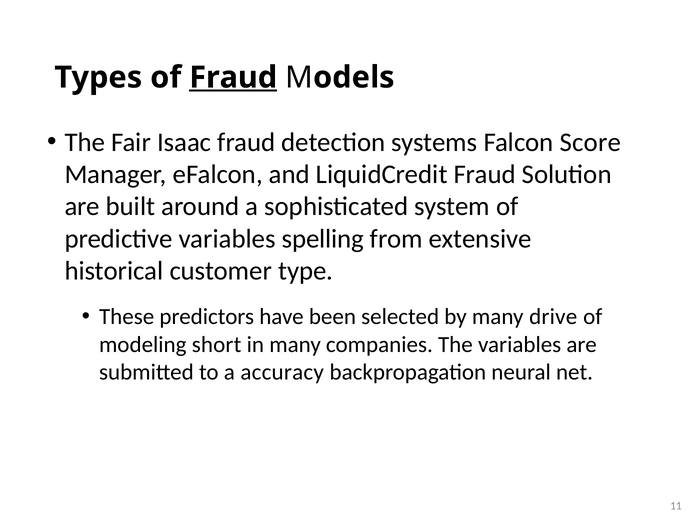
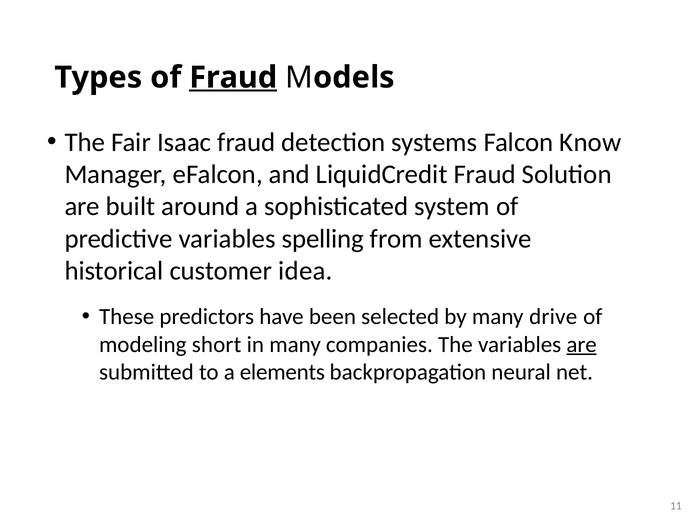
Score: Score -> Know (590, 142)
type: type -> idea (306, 271)
are underline: none -> present (582, 345)
accuracy: accuracy -> elements (282, 372)
